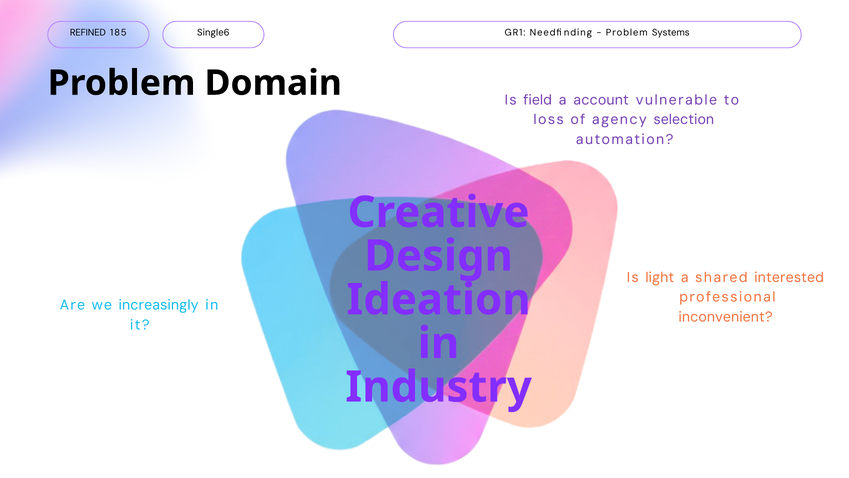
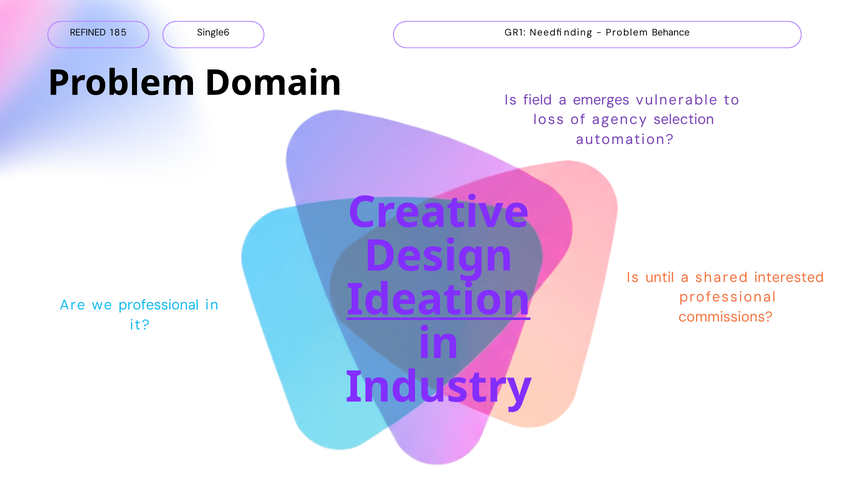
Systems: Systems -> Behance (671, 33)
account: account -> emerges (601, 100)
light: light -> until (660, 277)
Ideation underline: none -> present (438, 300)
we increasingly: increasingly -> professional (159, 305)
inconvenient: inconvenient -> commissions (726, 317)
